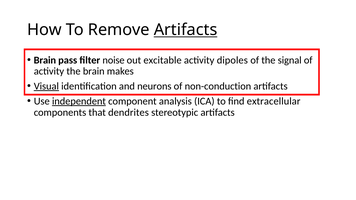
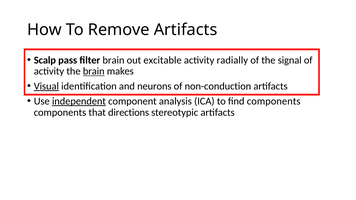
Artifacts underline: present -> none (186, 30)
Brain: Brain -> Scalp (45, 60)
filter noise: noise -> brain (113, 60)
dipoles: dipoles -> radially (232, 60)
brain underline: none -> present (94, 71)
find extracellular: extracellular -> components (274, 101)
dendrites: dendrites -> directions (129, 112)
